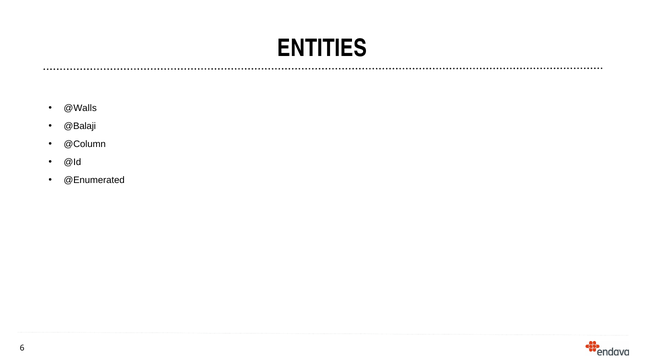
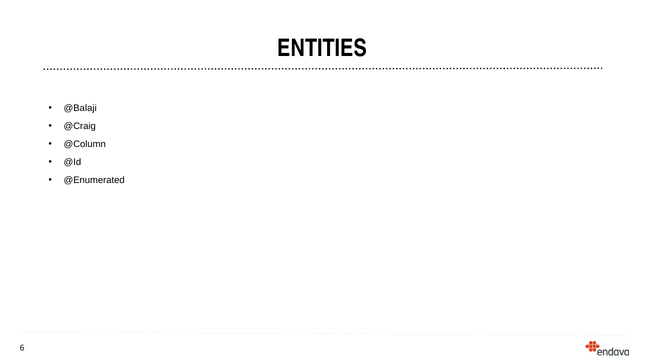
@Walls: @Walls -> @Balaji (80, 108)
@Balaji: @Balaji -> @Craig (80, 126)
